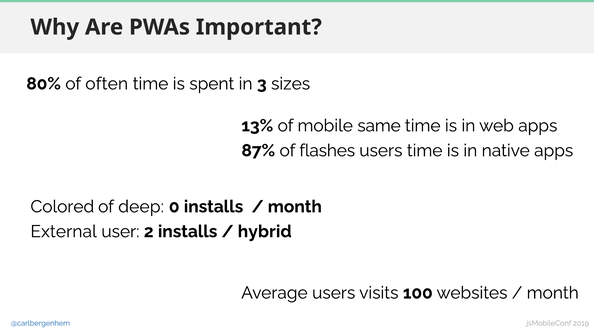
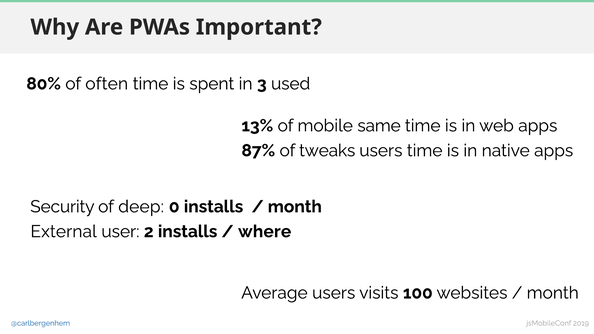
sizes: sizes -> used (291, 84)
flashes: flashes -> tweaks (327, 151)
Colored: Colored -> Security (62, 207)
hybrid: hybrid -> where (265, 232)
